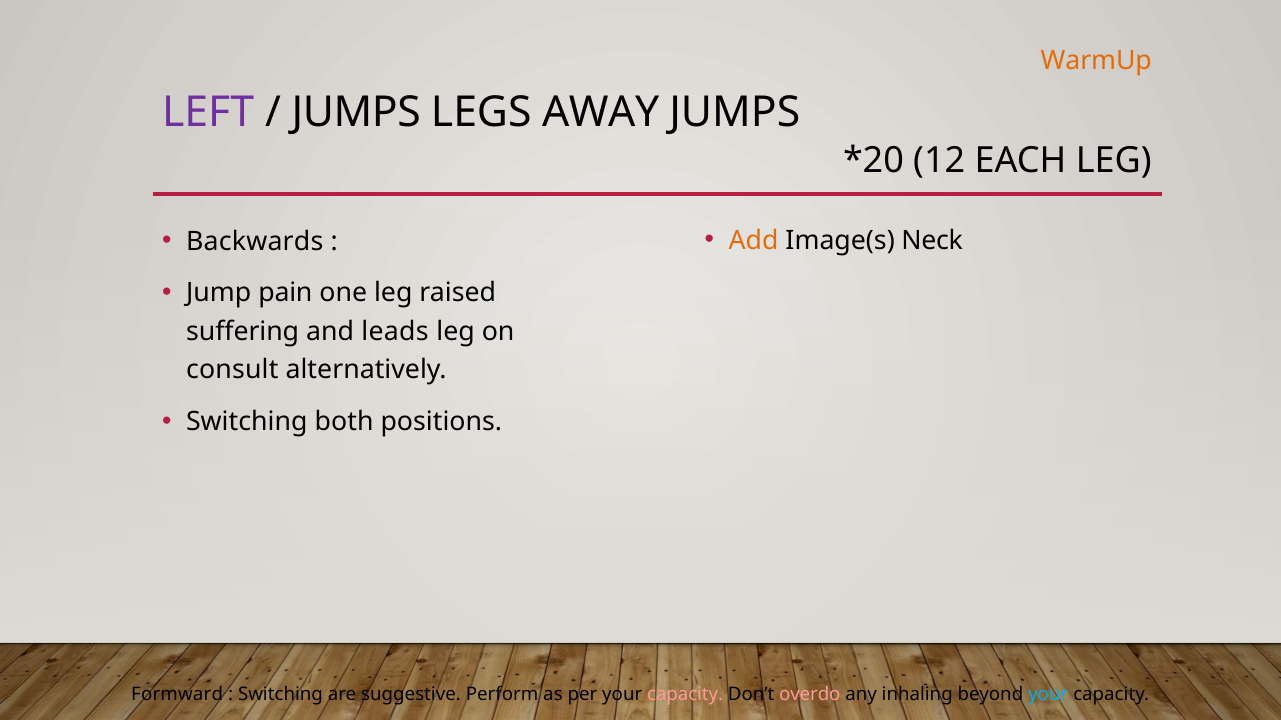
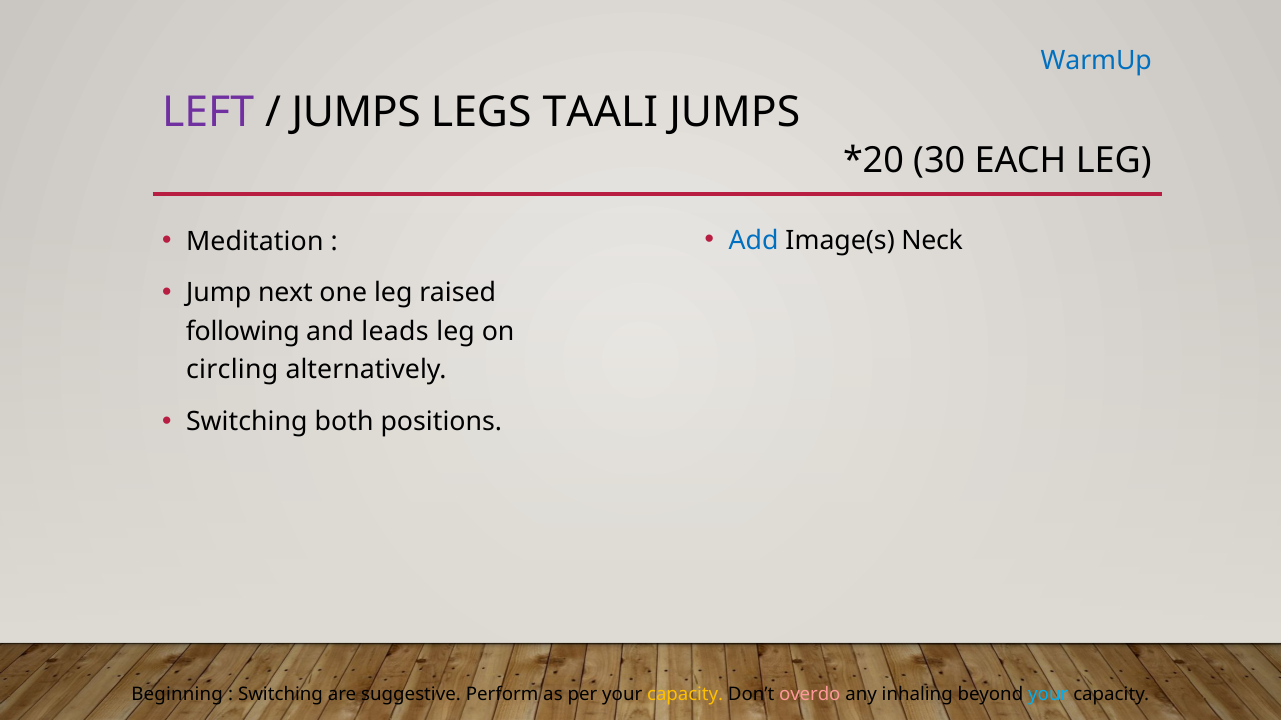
WarmUp colour: orange -> blue (1096, 60)
AWAY: AWAY -> TAALI (600, 112)
12: 12 -> 30 (939, 161)
Add colour: orange -> blue (754, 241)
Backwards: Backwards -> Meditation (255, 242)
pain: pain -> next (285, 293)
suffering: suffering -> following (243, 332)
consult: consult -> circling (232, 370)
Formward: Formward -> Beginning (177, 695)
capacity colour: pink -> yellow (685, 695)
